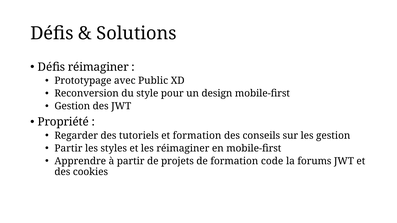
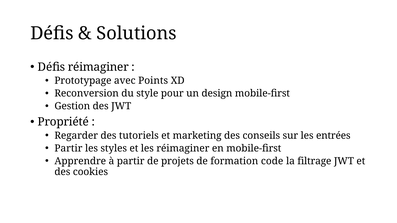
Public: Public -> Points (153, 81)
et formation: formation -> marketing (197, 136)
les gestion: gestion -> entrées (333, 136)
forums: forums -> filtrage (314, 161)
